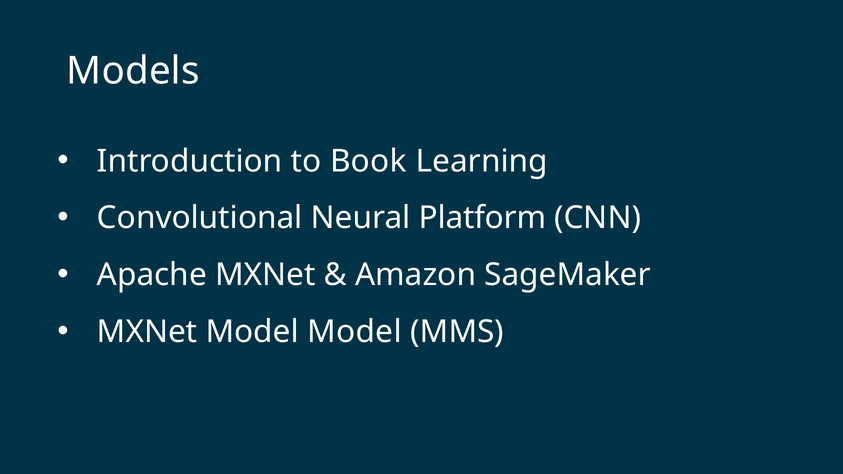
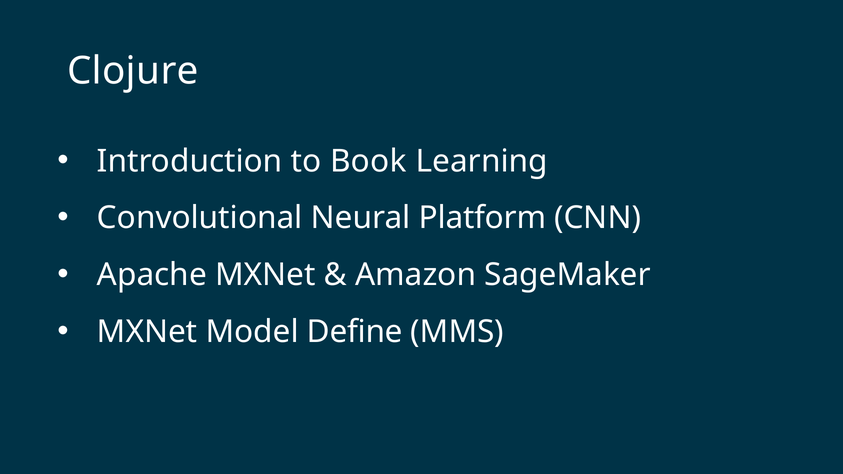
Models: Models -> Clojure (133, 71)
Model Model: Model -> Define (355, 332)
